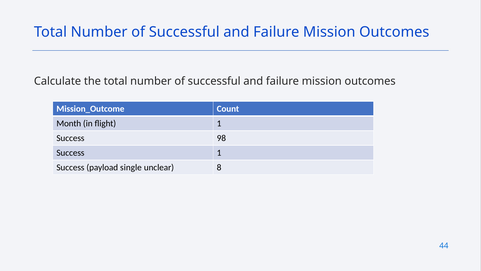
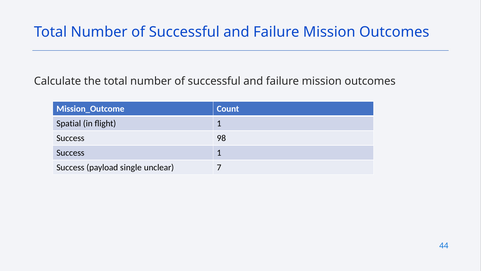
Month: Month -> Spatial (69, 123)
8: 8 -> 7 (219, 167)
